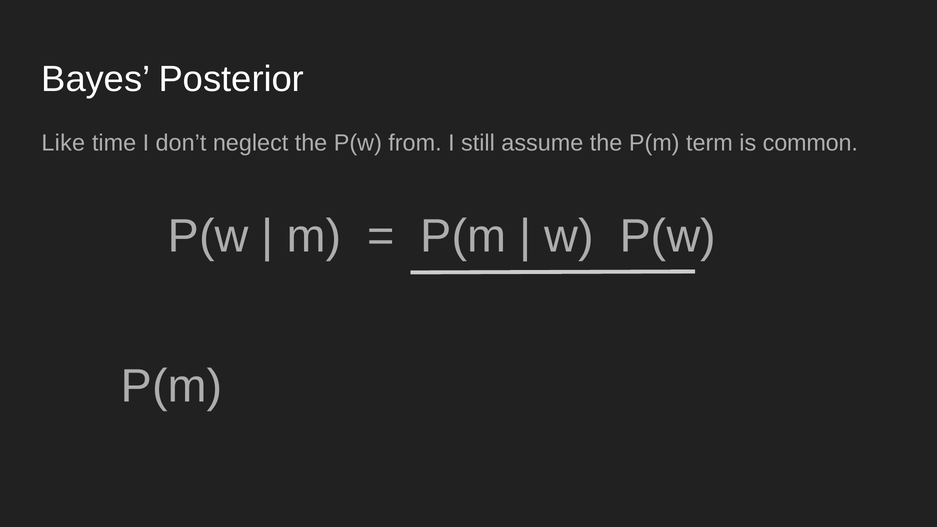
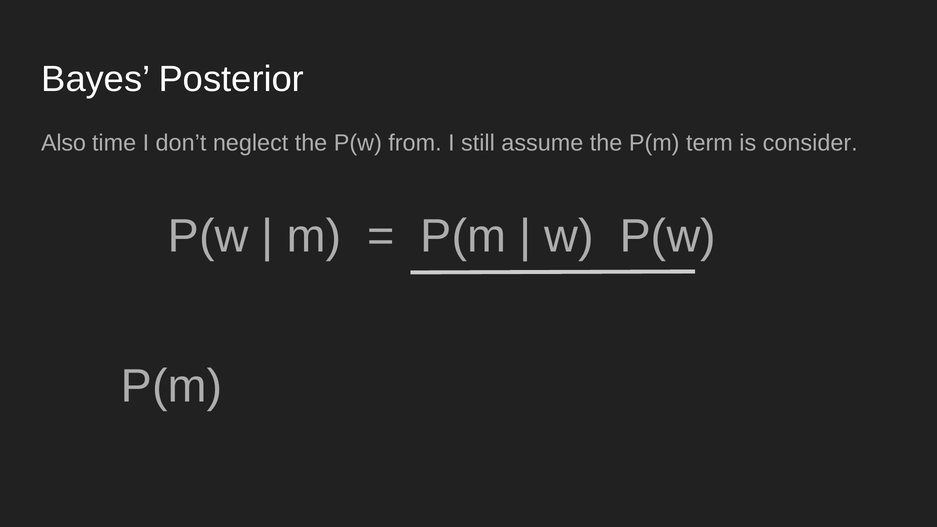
Like: Like -> Also (64, 143)
common: common -> consider (810, 143)
